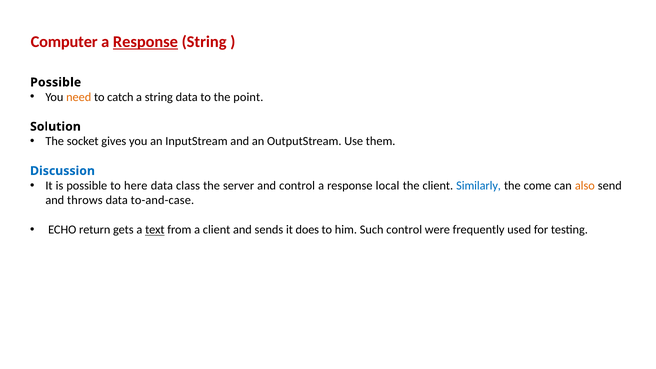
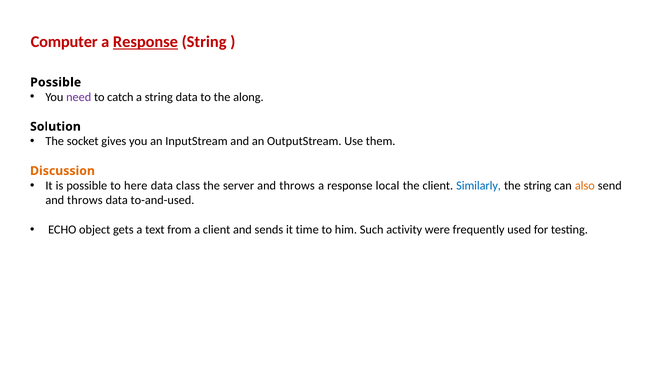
need colour: orange -> purple (79, 97)
point: point -> along (248, 97)
Discussion colour: blue -> orange (62, 171)
server and control: control -> throws (297, 186)
the come: come -> string (538, 186)
to-and-case: to-and-case -> to-and-used (162, 200)
return: return -> object (95, 230)
text underline: present -> none (155, 230)
does: does -> time (307, 230)
Such control: control -> activity (404, 230)
